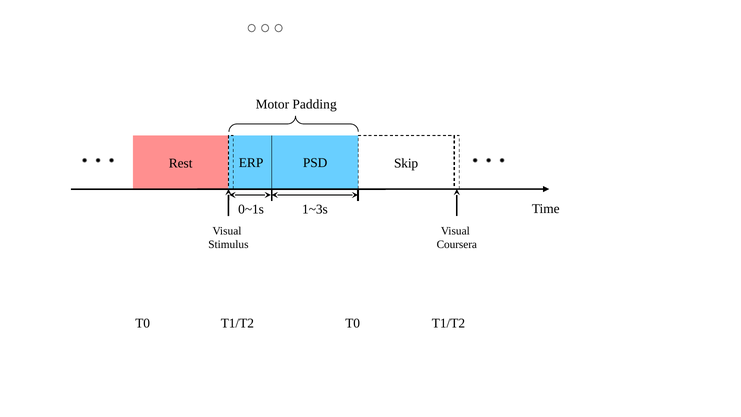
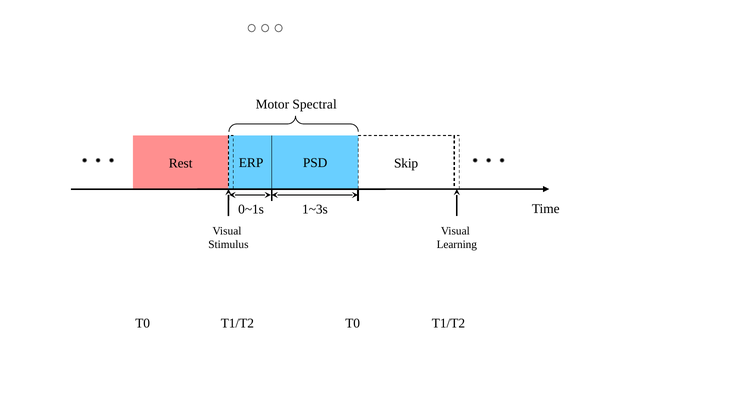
Padding: Padding -> Spectral (315, 104)
Coursera: Coursera -> Learning (457, 244)
